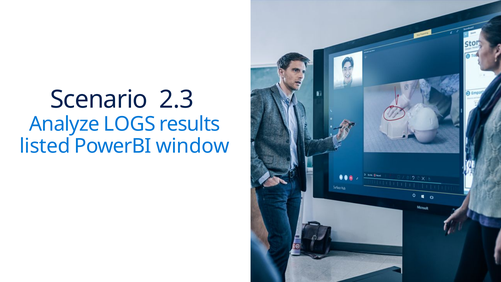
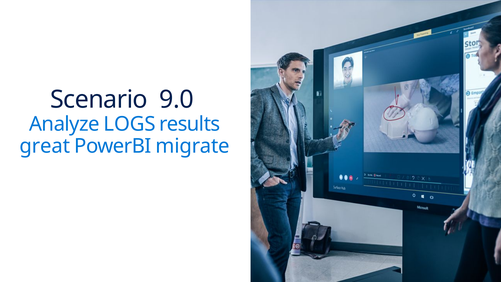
2.3: 2.3 -> 9.0 (177, 99)
listed: listed -> great (45, 146)
window: window -> migrate (193, 146)
